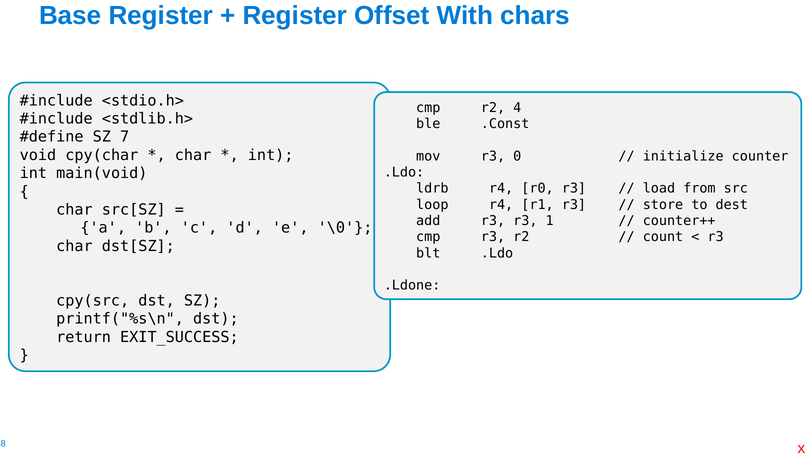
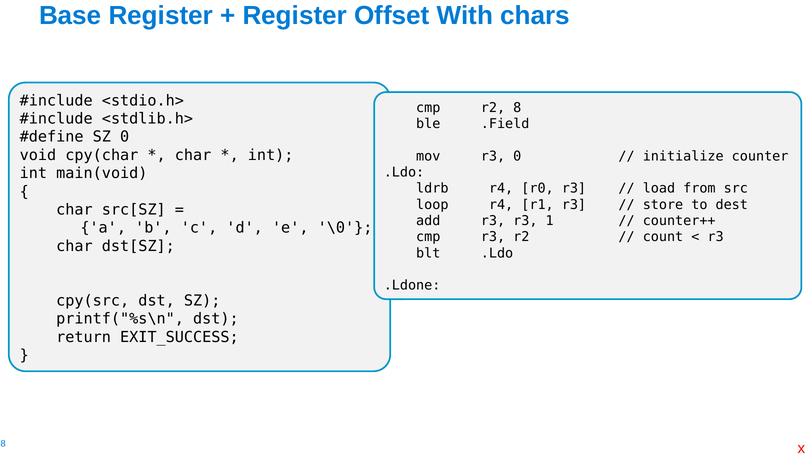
4: 4 -> 8 (517, 108)
.Const: .Const -> .Field (505, 124)
SZ 7: 7 -> 0 (125, 137)
